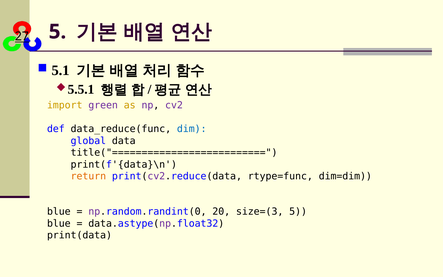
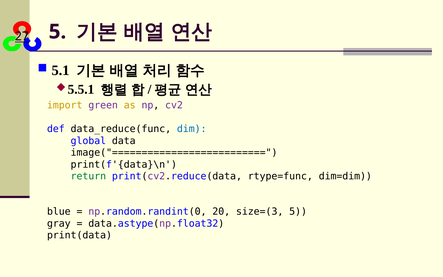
title("==========================: title("========================== -> image("========================== (174, 153)
return colour: orange -> green (88, 176)
blue: blue -> gray (59, 223)
